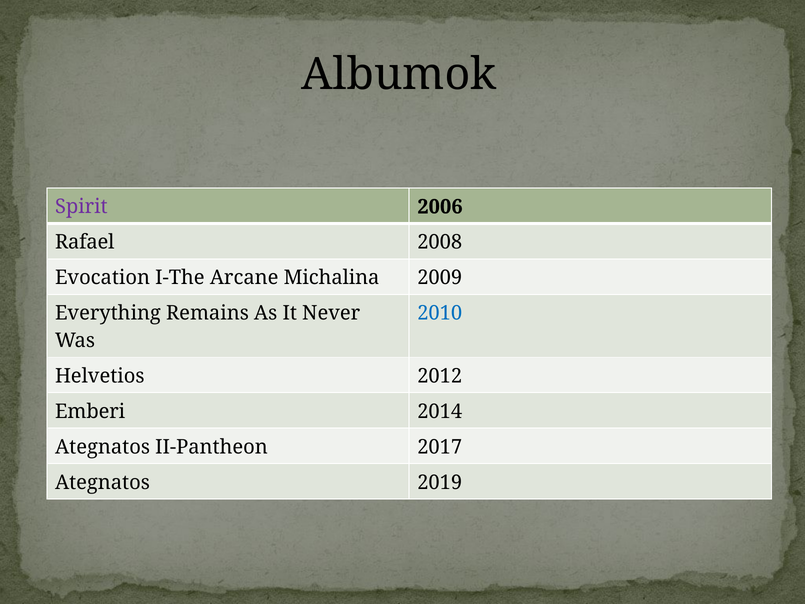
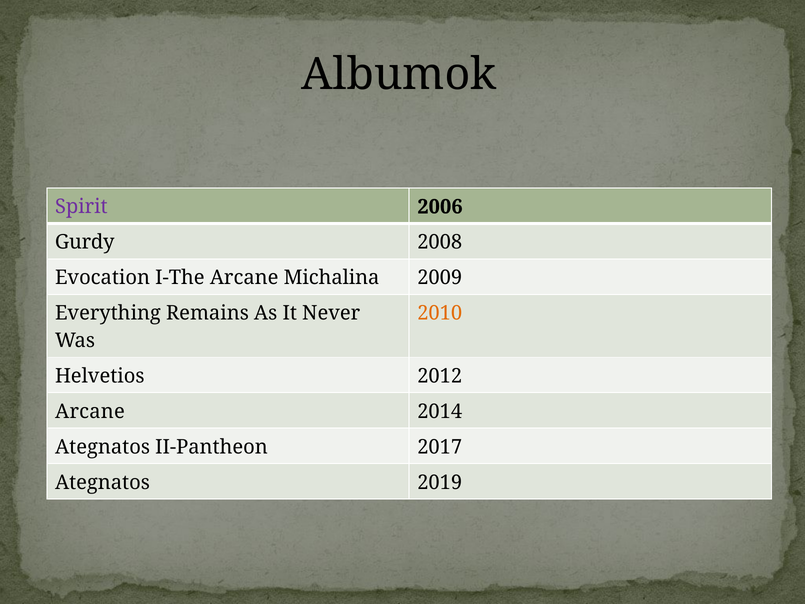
Rafael: Rafael -> Gurdy (85, 242)
2010 colour: blue -> orange (440, 313)
Emberi: Emberi -> Arcane (90, 411)
